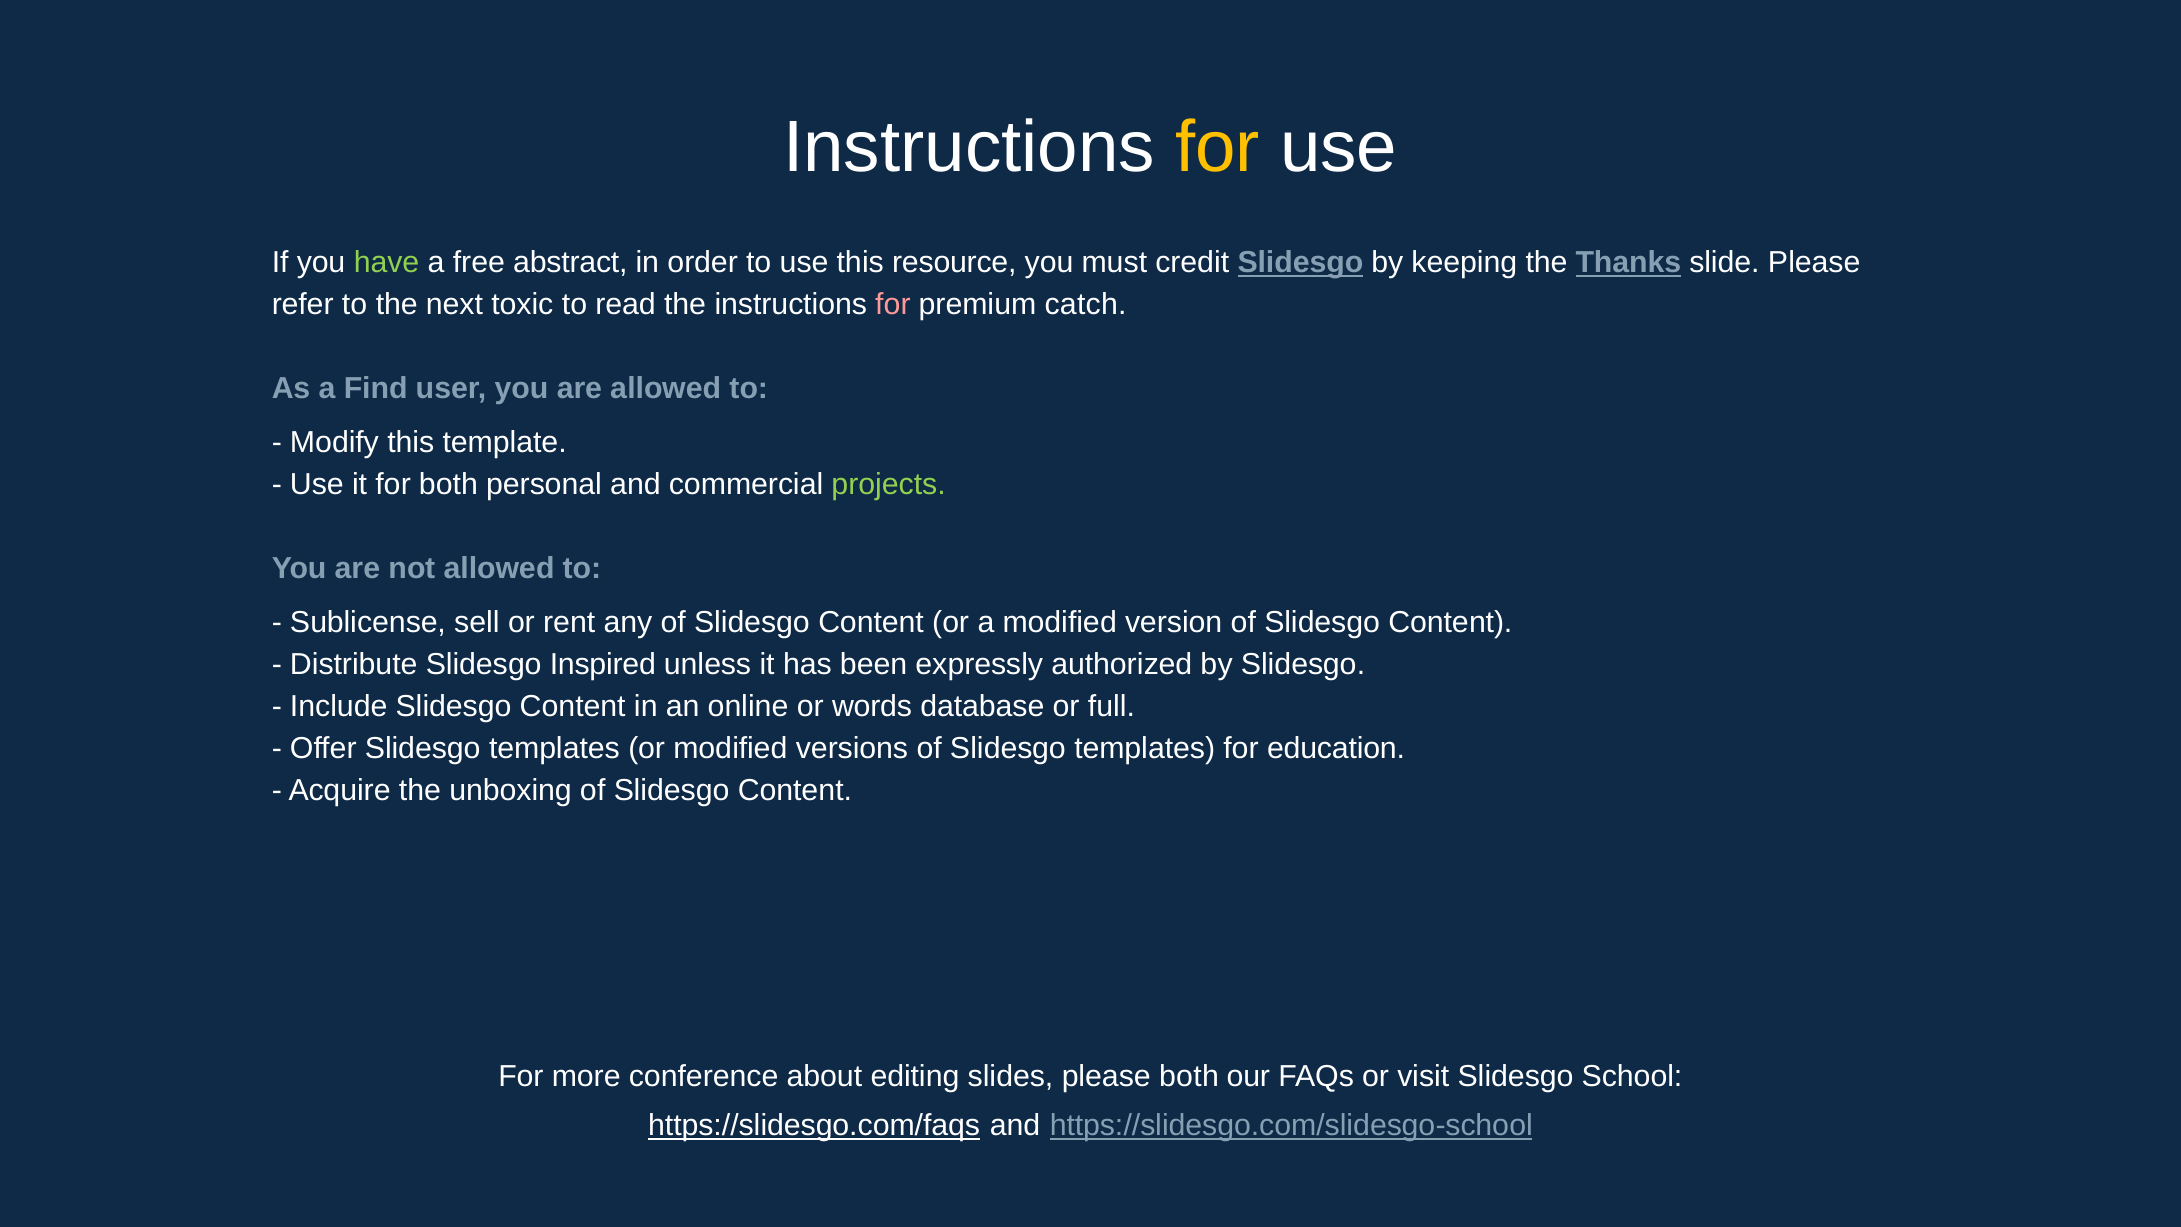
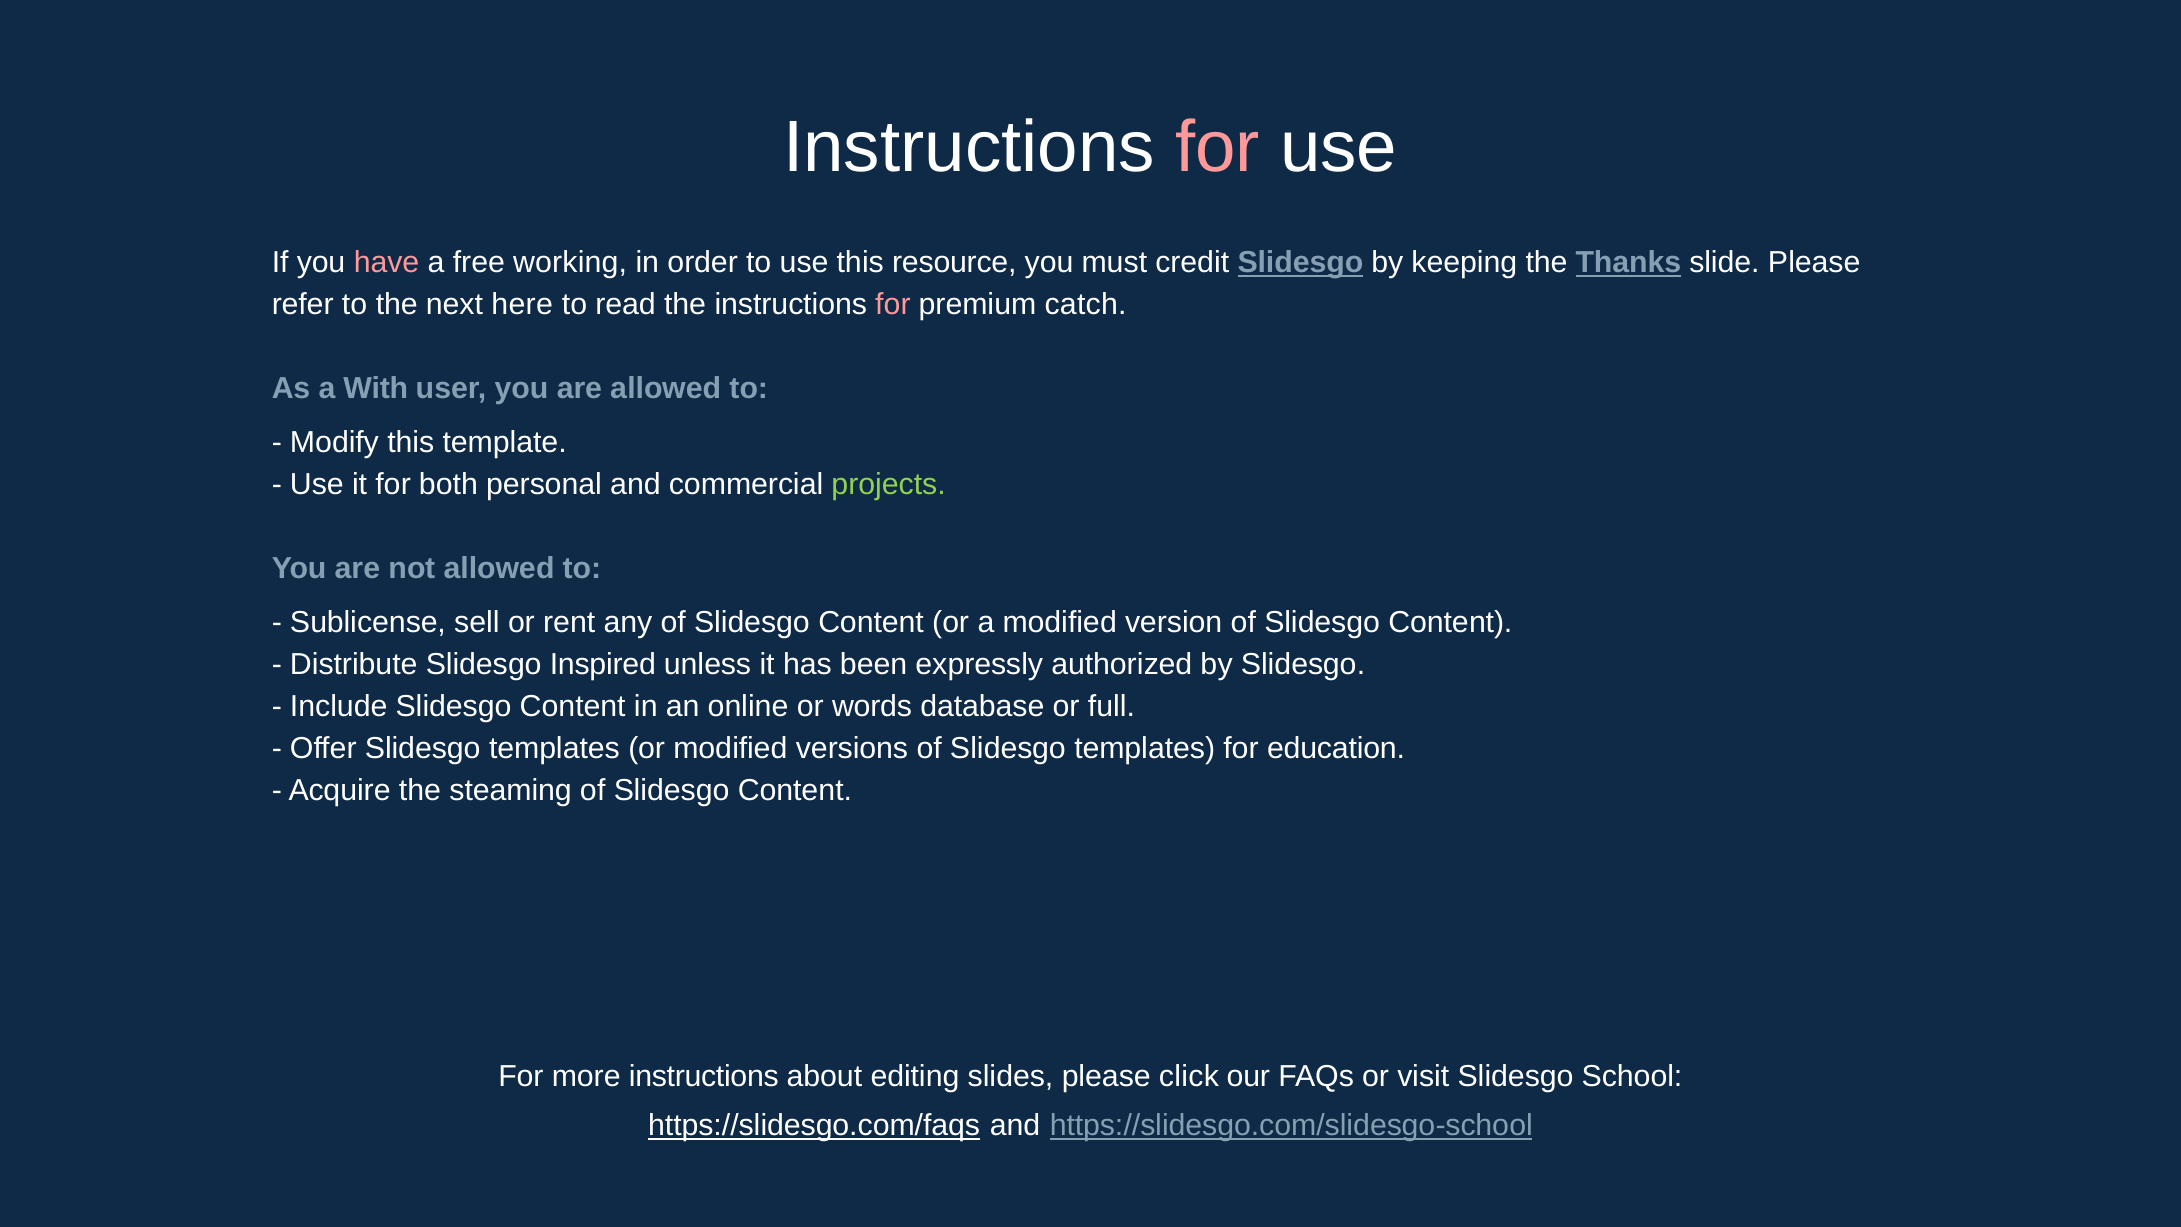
for colour: yellow -> pink (1218, 148)
have colour: light green -> pink (387, 263)
abstract: abstract -> working (570, 263)
toxic: toxic -> here (522, 305)
Find: Find -> With (376, 389)
unboxing: unboxing -> steaming (511, 790)
more conference: conference -> instructions (704, 1077)
please both: both -> click (1189, 1077)
